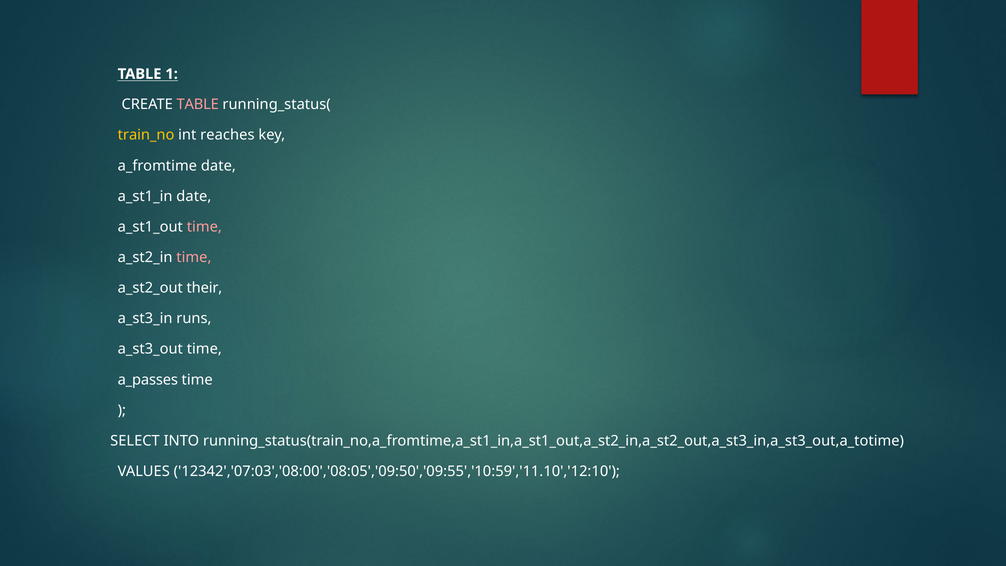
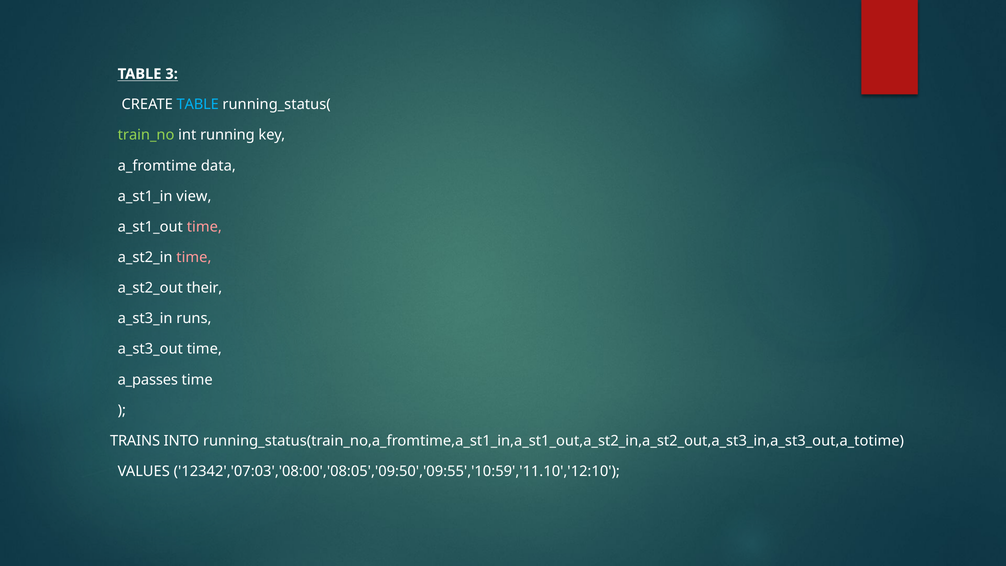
1: 1 -> 3 (172, 74)
TABLE colour: pink -> light blue (198, 105)
train_no colour: yellow -> light green (146, 135)
reaches: reaches -> running (227, 135)
a_fromtime date: date -> data (218, 166)
a_st1_in date: date -> view (194, 196)
SELECT: SELECT -> TRAINS (135, 441)
